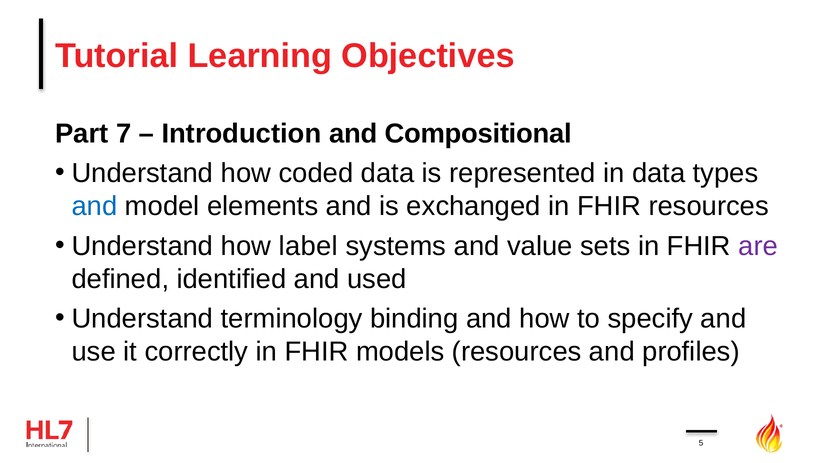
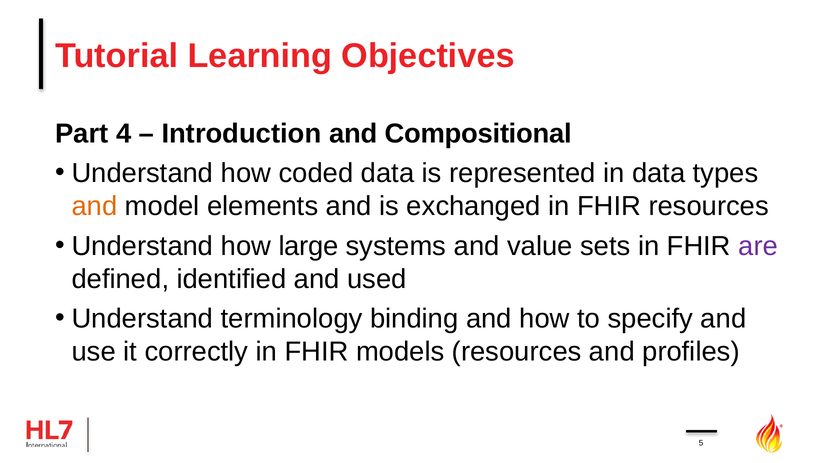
7: 7 -> 4 (124, 133)
and colour: blue -> orange (95, 206)
label: label -> large (309, 246)
